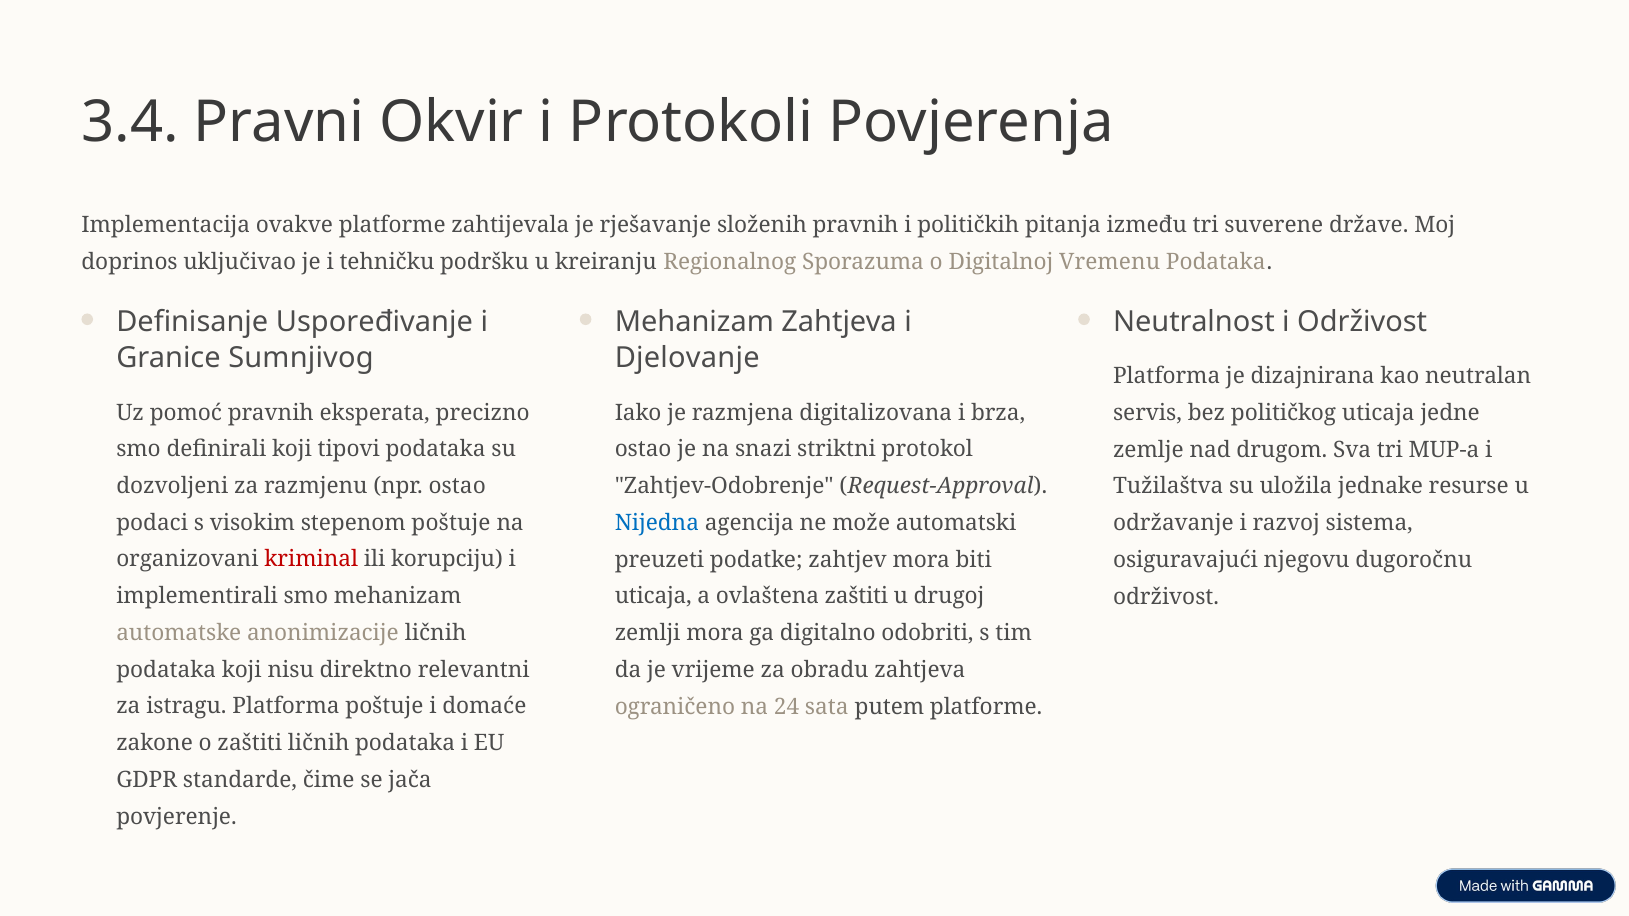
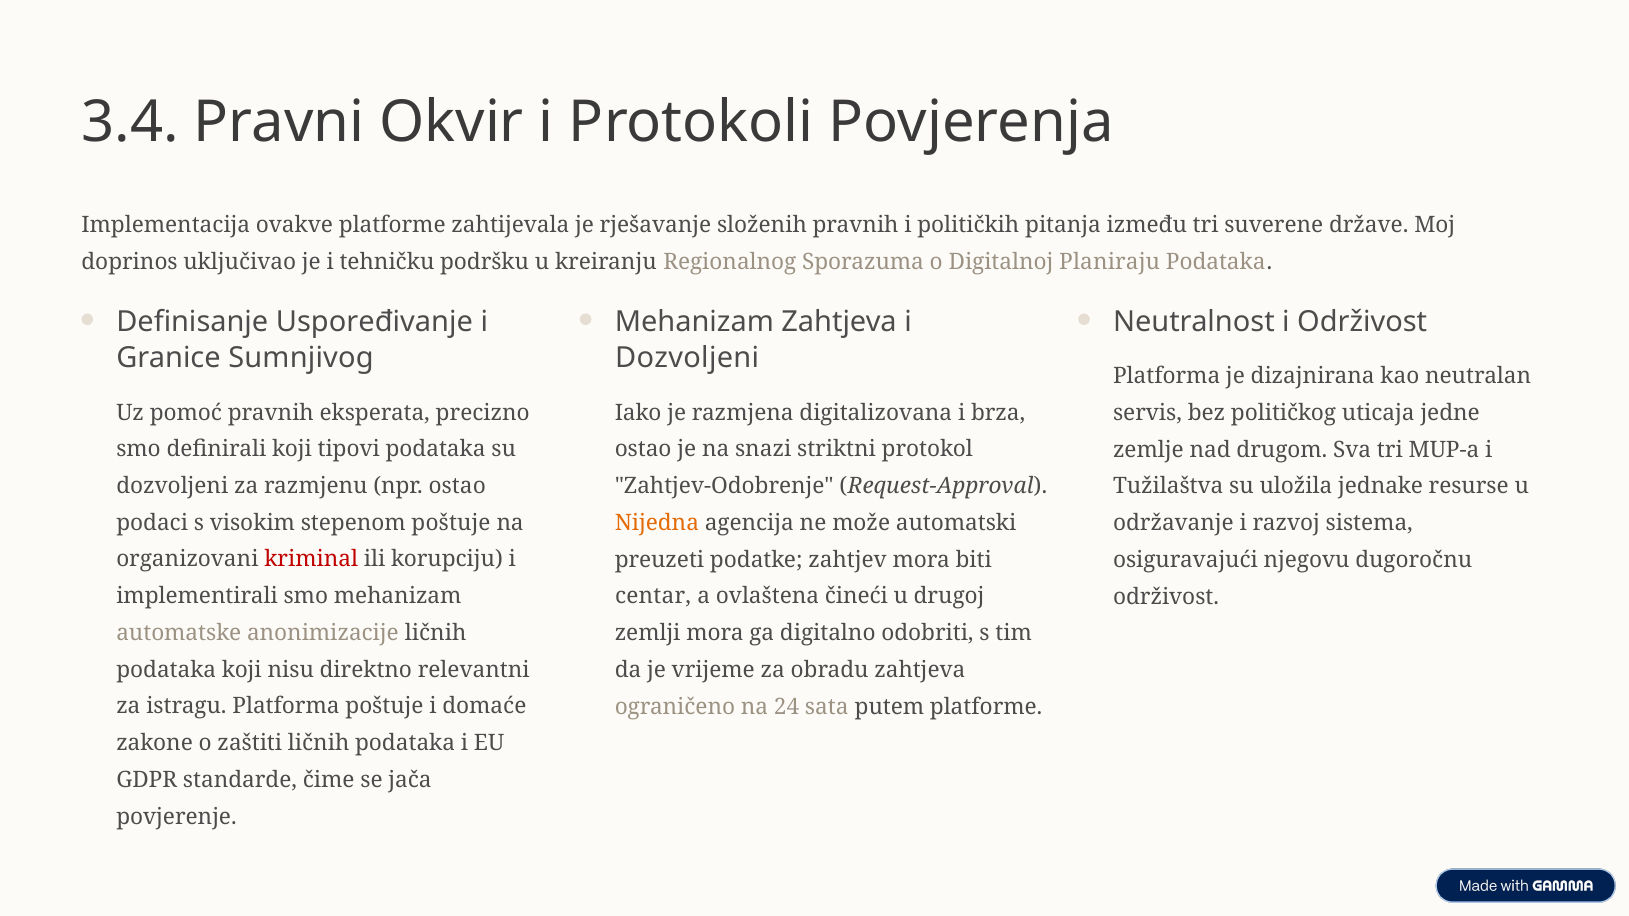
Vremenu: Vremenu -> Planiraju (1110, 262)
Djelovanje: Djelovanje -> Dozvoljeni (687, 358)
Nijedna colour: blue -> orange (657, 523)
uticaja: uticaja -> centar (653, 597)
ovlaštena zaštiti: zaštiti -> čineći (856, 597)
